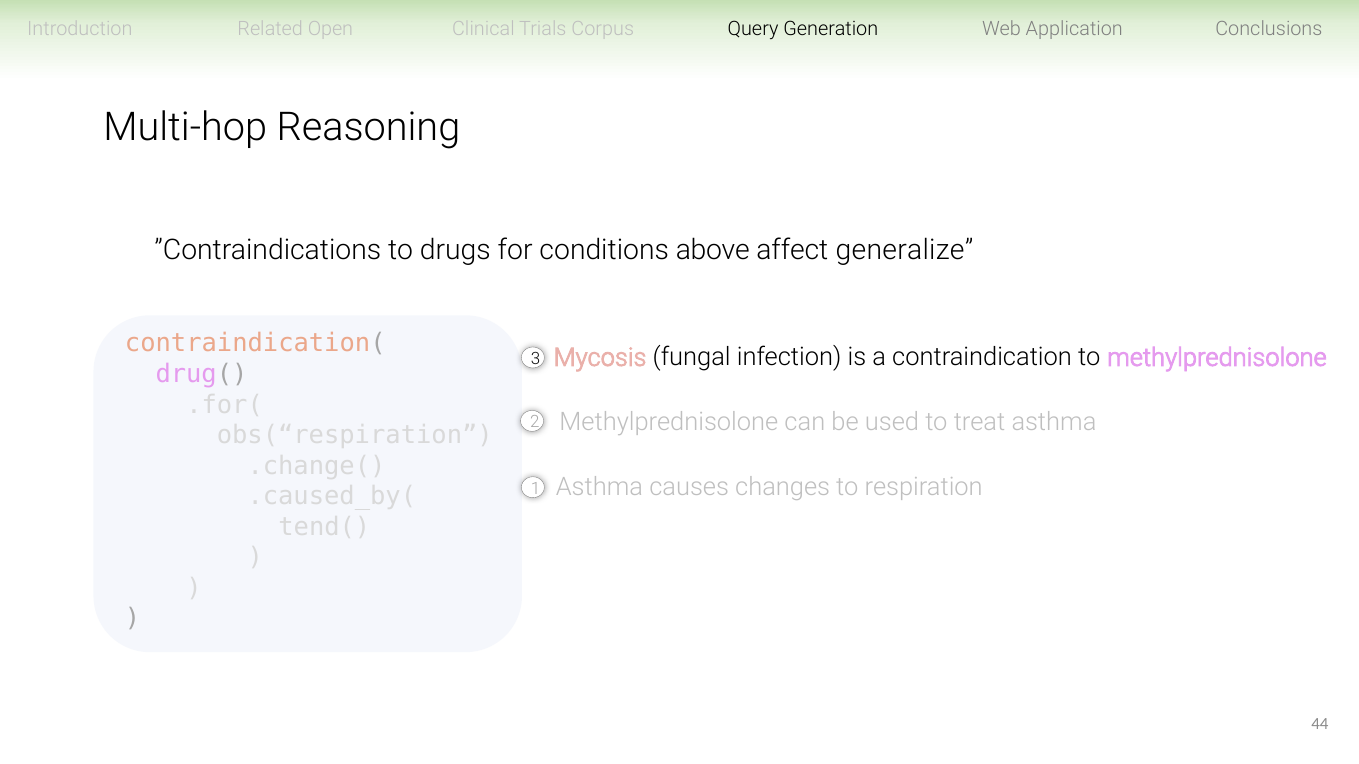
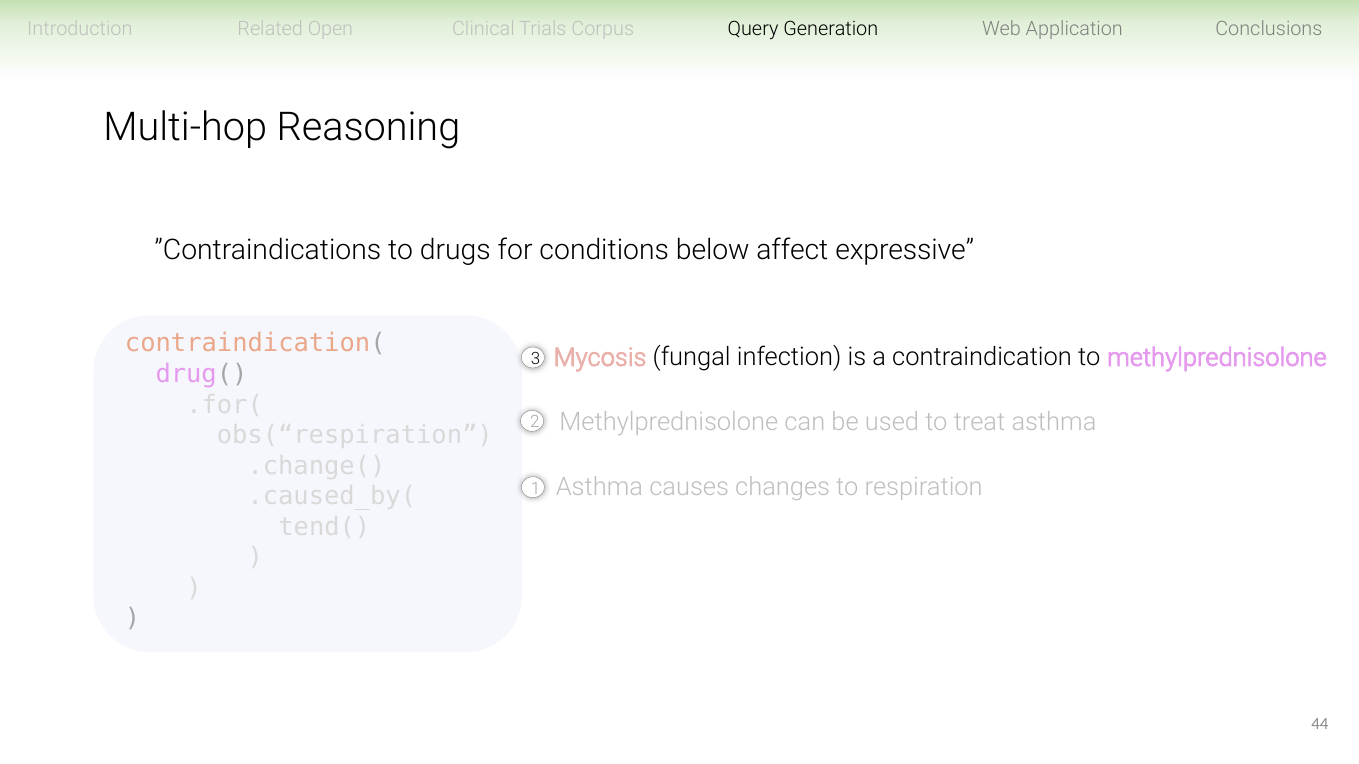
above: above -> below (713, 250)
generalize: generalize -> expressive (905, 250)
